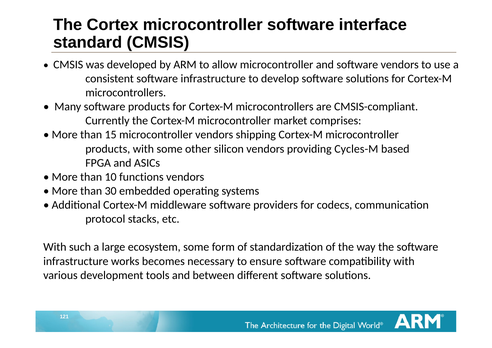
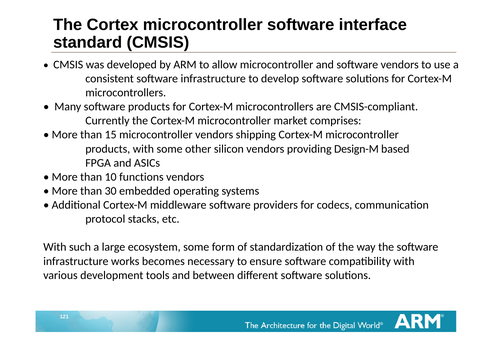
Cycles-M: Cycles-M -> Design-M (356, 149)
